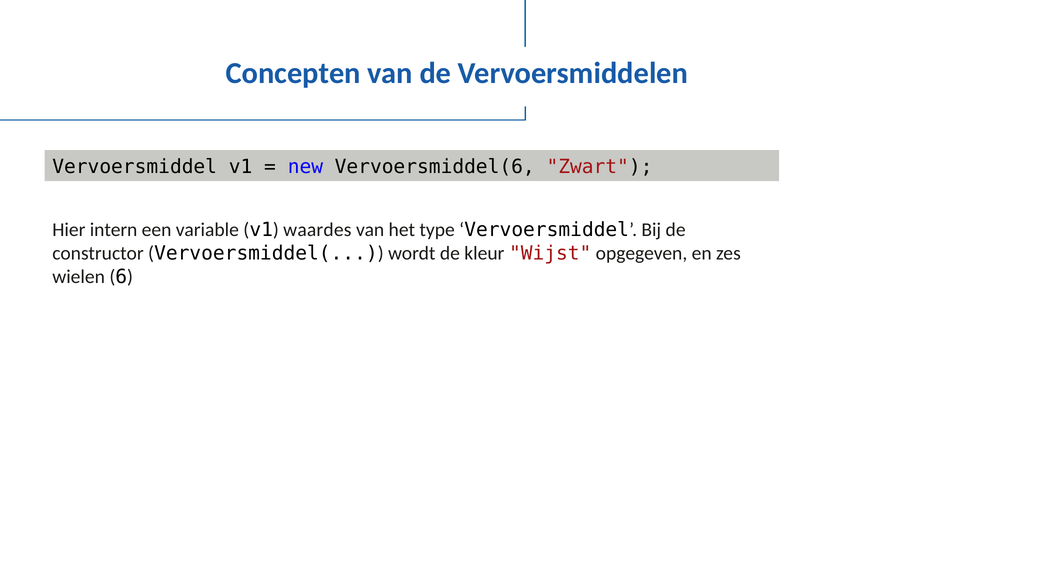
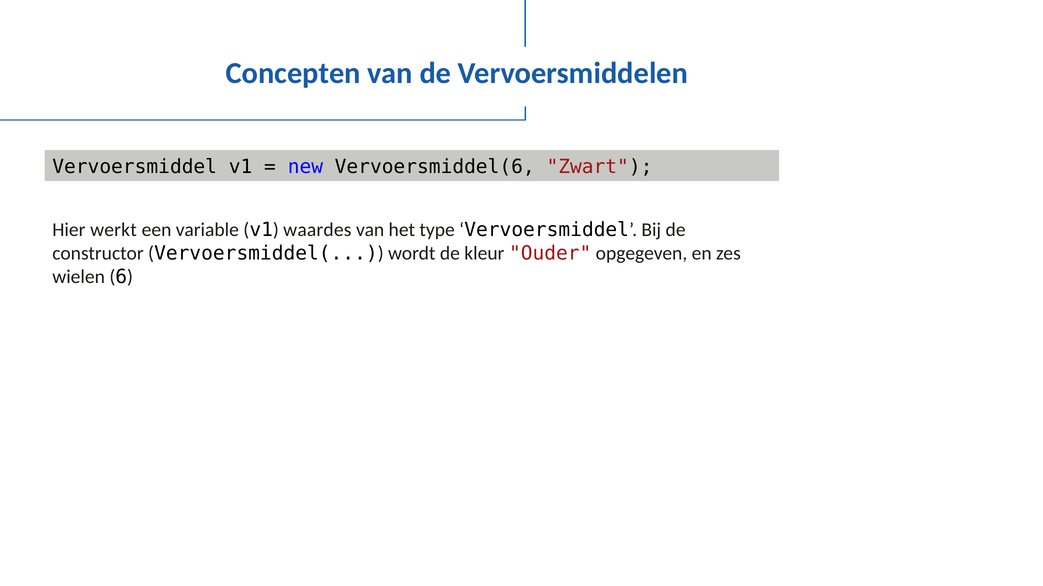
intern: intern -> werkt (113, 230)
Wijst: Wijst -> Ouder (550, 254)
